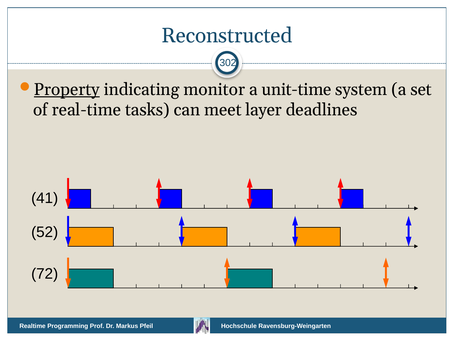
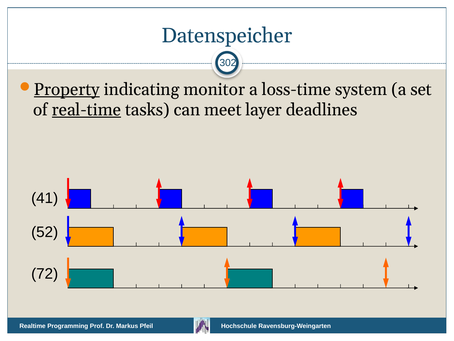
Reconstructed: Reconstructed -> Datenspeicher (227, 36)
unit-time: unit-time -> loss-time (296, 89)
real-time underline: none -> present (86, 110)
